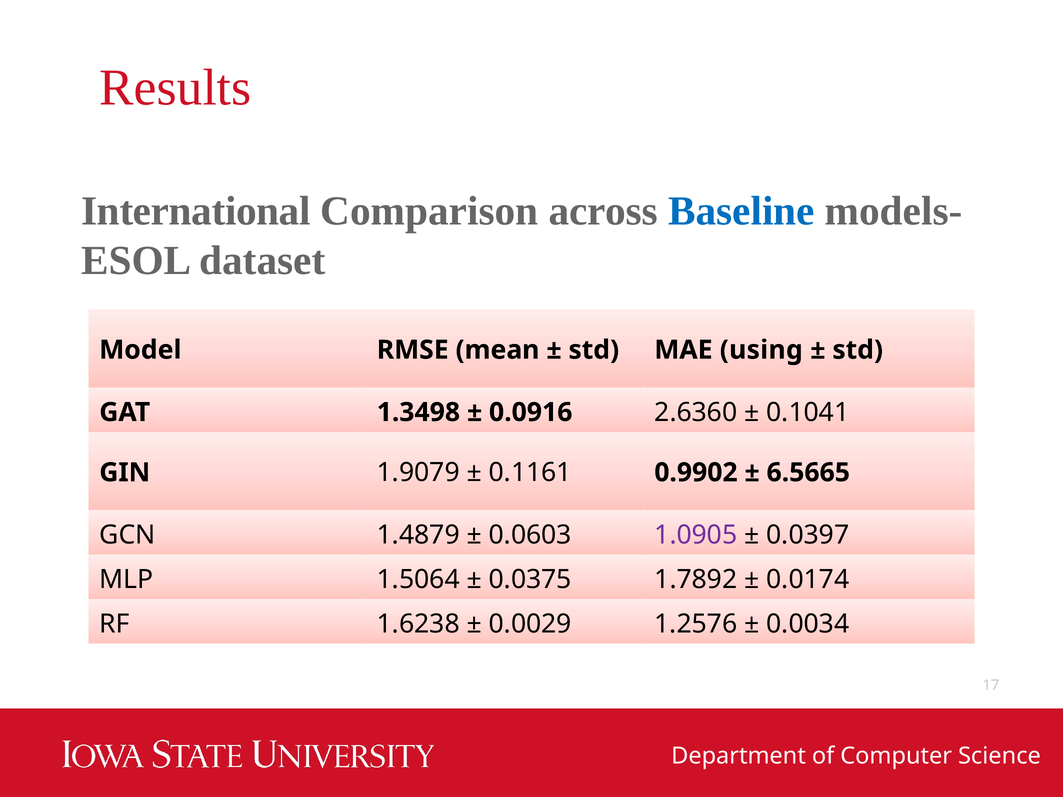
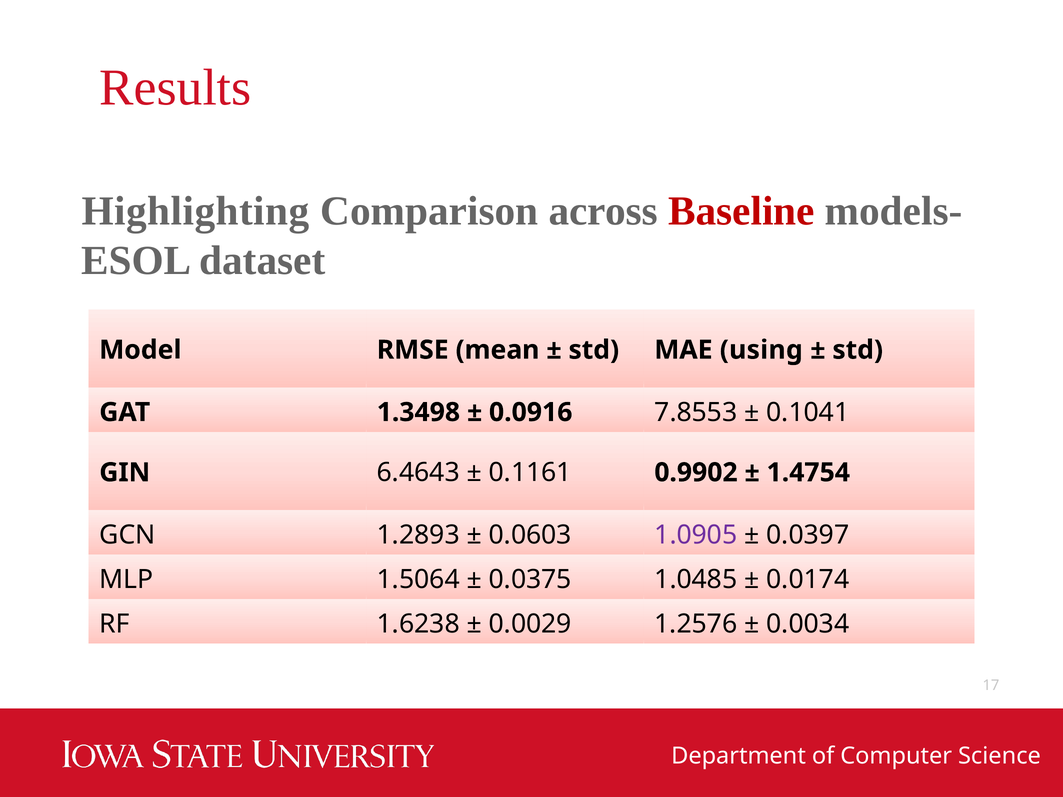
International: International -> Highlighting (196, 211)
Baseline colour: blue -> red (741, 211)
2.6360: 2.6360 -> 7.8553 (696, 412)
1.9079: 1.9079 -> 6.4643 (418, 473)
6.5665: 6.5665 -> 1.4754 (808, 473)
1.4879: 1.4879 -> 1.2893 (418, 535)
1.7892: 1.7892 -> 1.0485 (696, 580)
